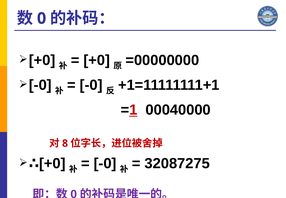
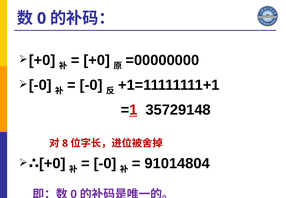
00040000: 00040000 -> 35729148 (178, 110)
32087275: 32087275 -> 91014804 (177, 164)
